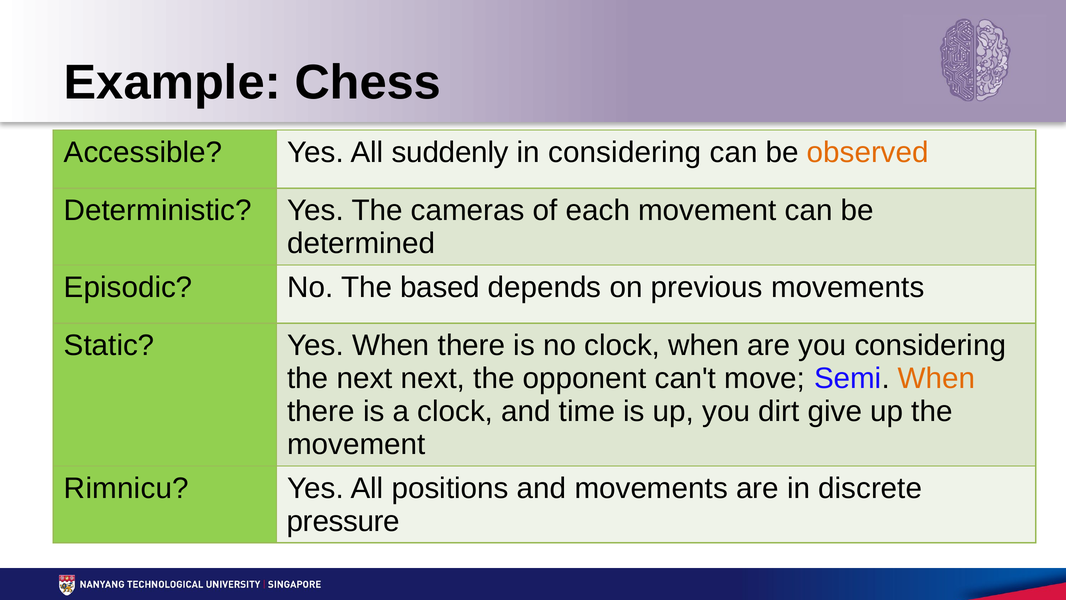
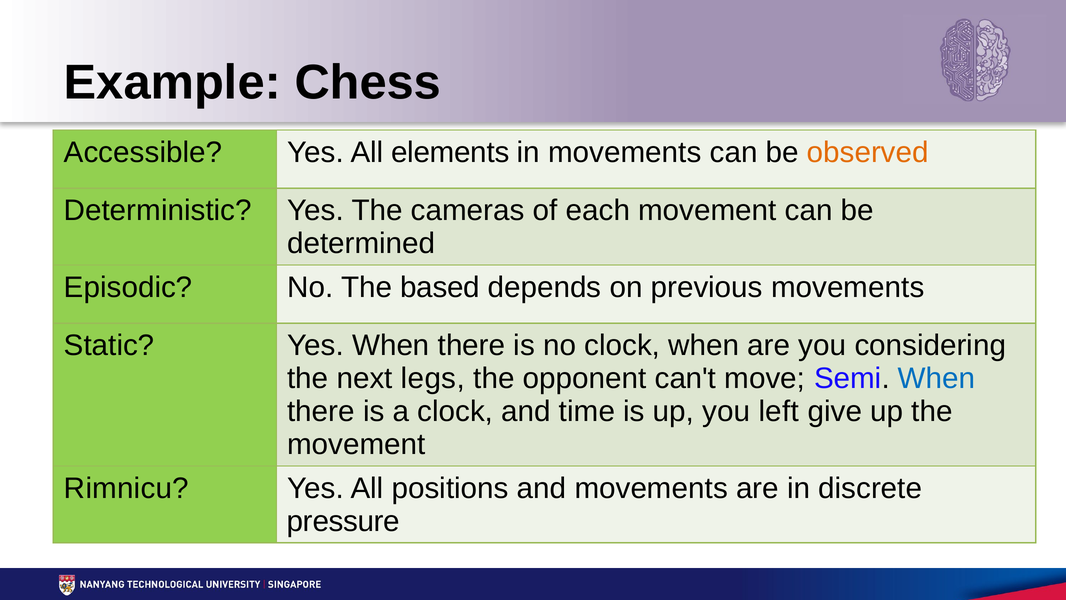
suddenly: suddenly -> elements (450, 152)
in considering: considering -> movements (625, 152)
next next: next -> legs (433, 378)
When colour: orange -> blue (937, 378)
dirt: dirt -> left (779, 411)
